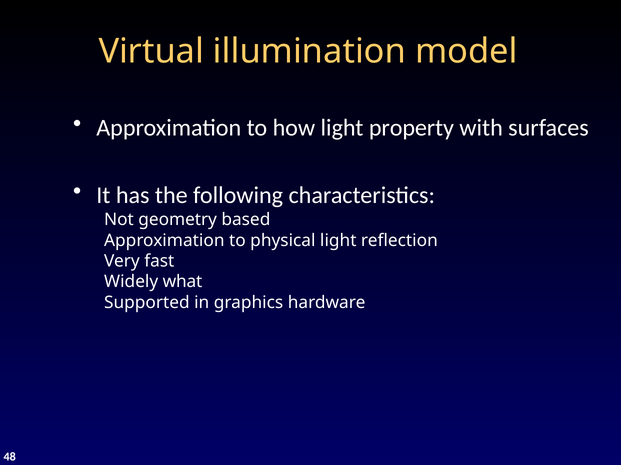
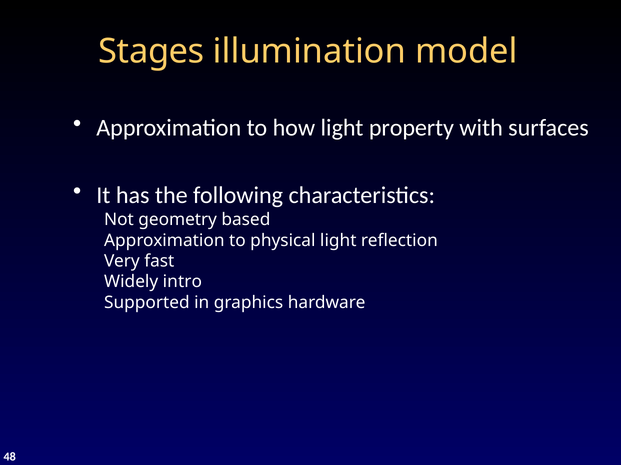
Virtual: Virtual -> Stages (151, 52)
what: what -> intro (182, 282)
